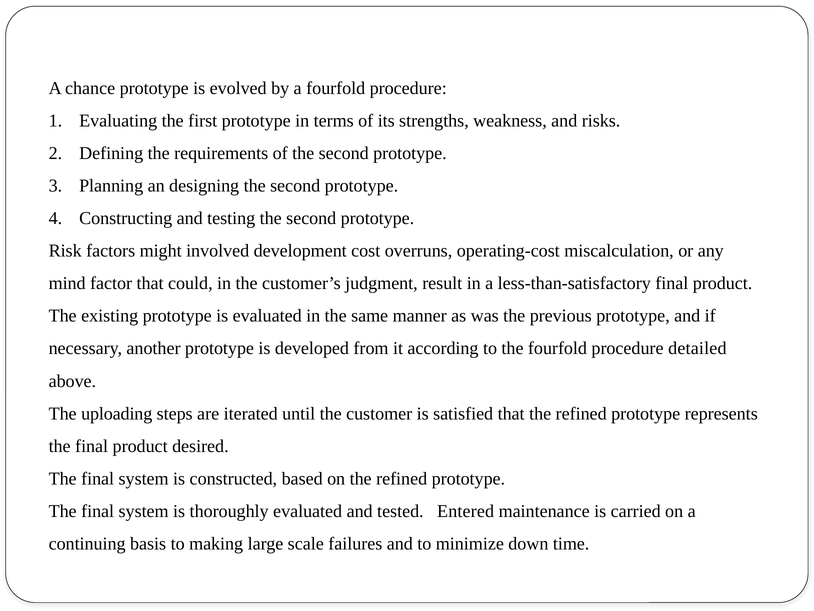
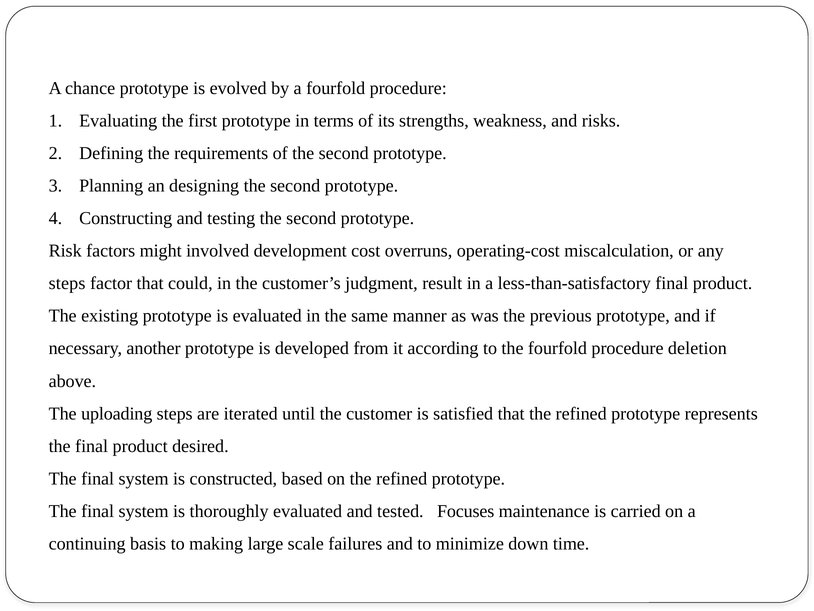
mind: mind -> steps (67, 283)
detailed: detailed -> deletion (697, 348)
Entered: Entered -> Focuses (466, 511)
